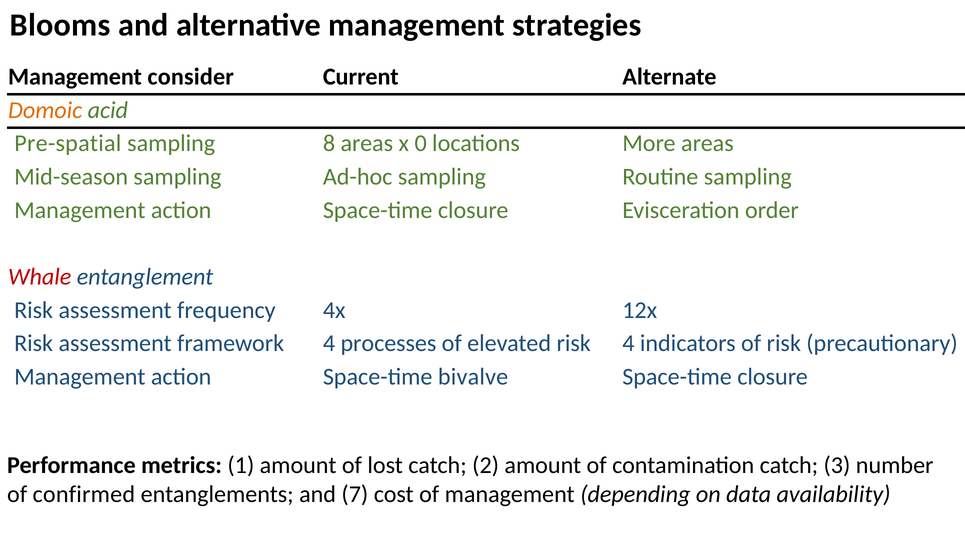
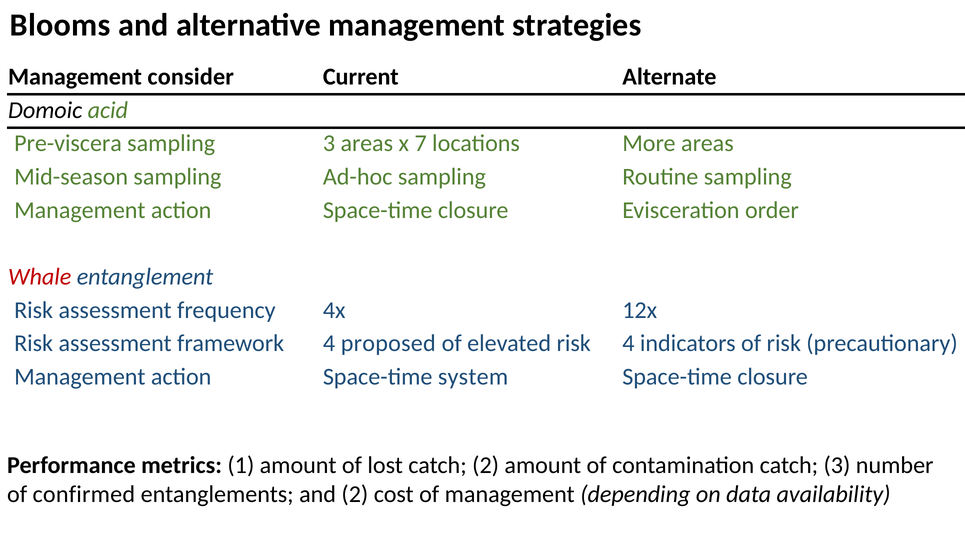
Domoic colour: orange -> black (45, 110)
Pre-spatial: Pre-spatial -> Pre-viscera (68, 143)
sampling 8: 8 -> 3 (329, 143)
0: 0 -> 7 (421, 143)
processes: processes -> proposed (388, 343)
bivalve: bivalve -> system (473, 377)
and 7: 7 -> 2 (355, 494)
